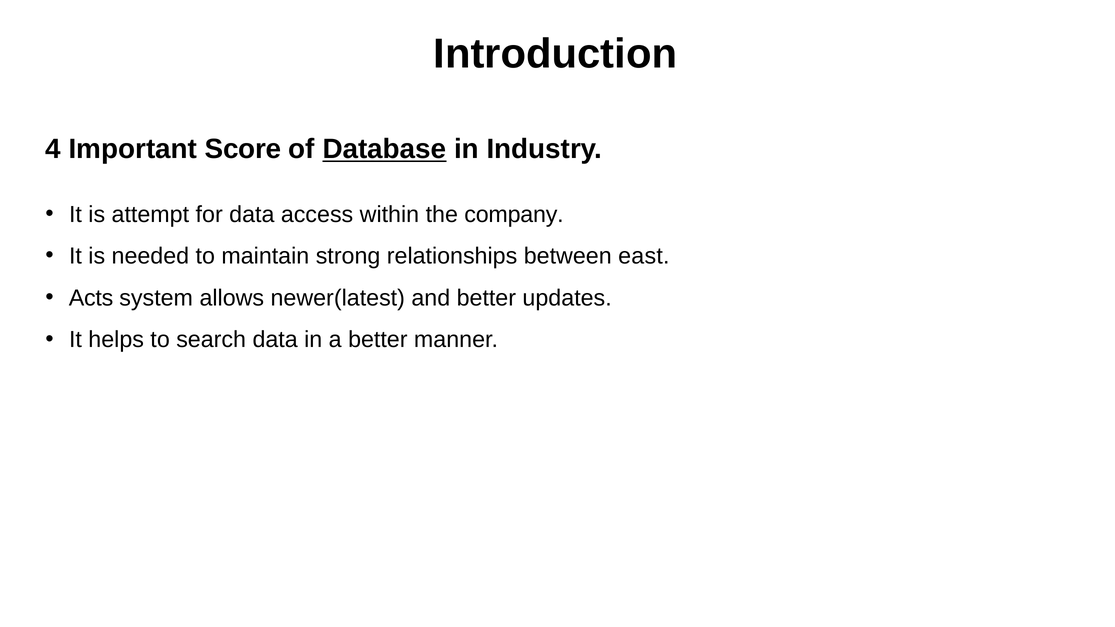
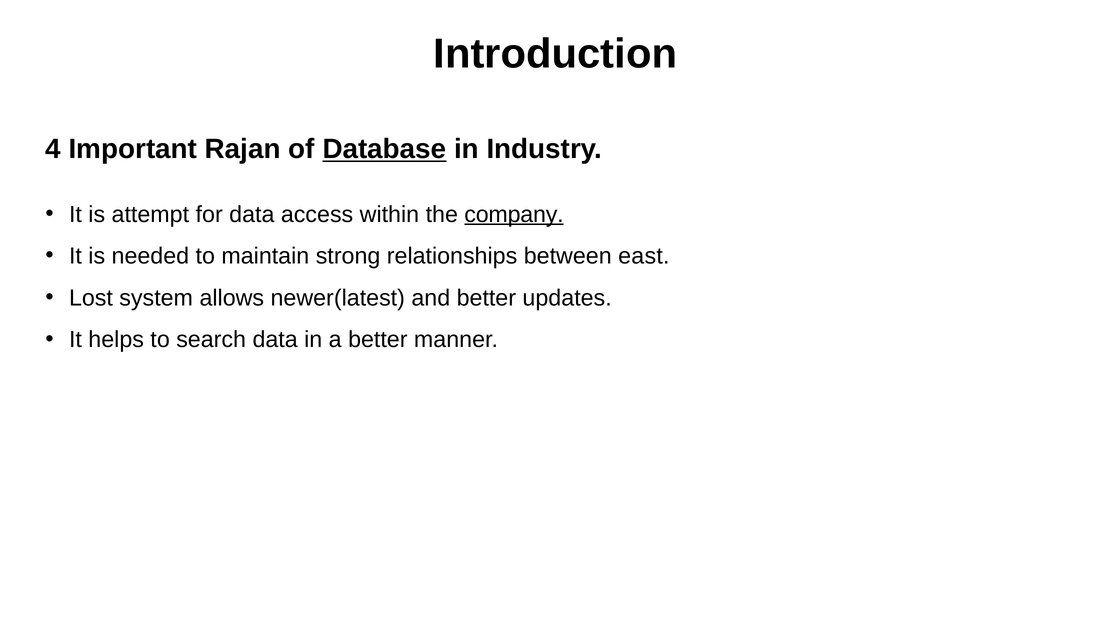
Score: Score -> Rajan (243, 149)
company underline: none -> present (514, 214)
Acts: Acts -> Lost (91, 298)
